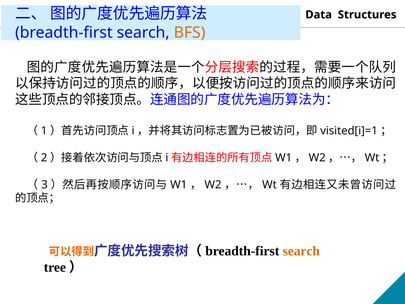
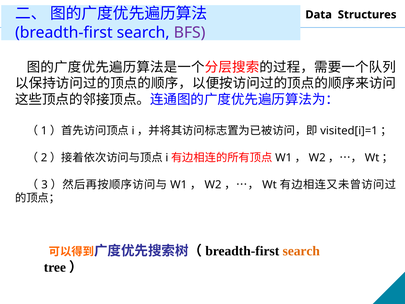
BFS colour: orange -> purple (190, 33)
